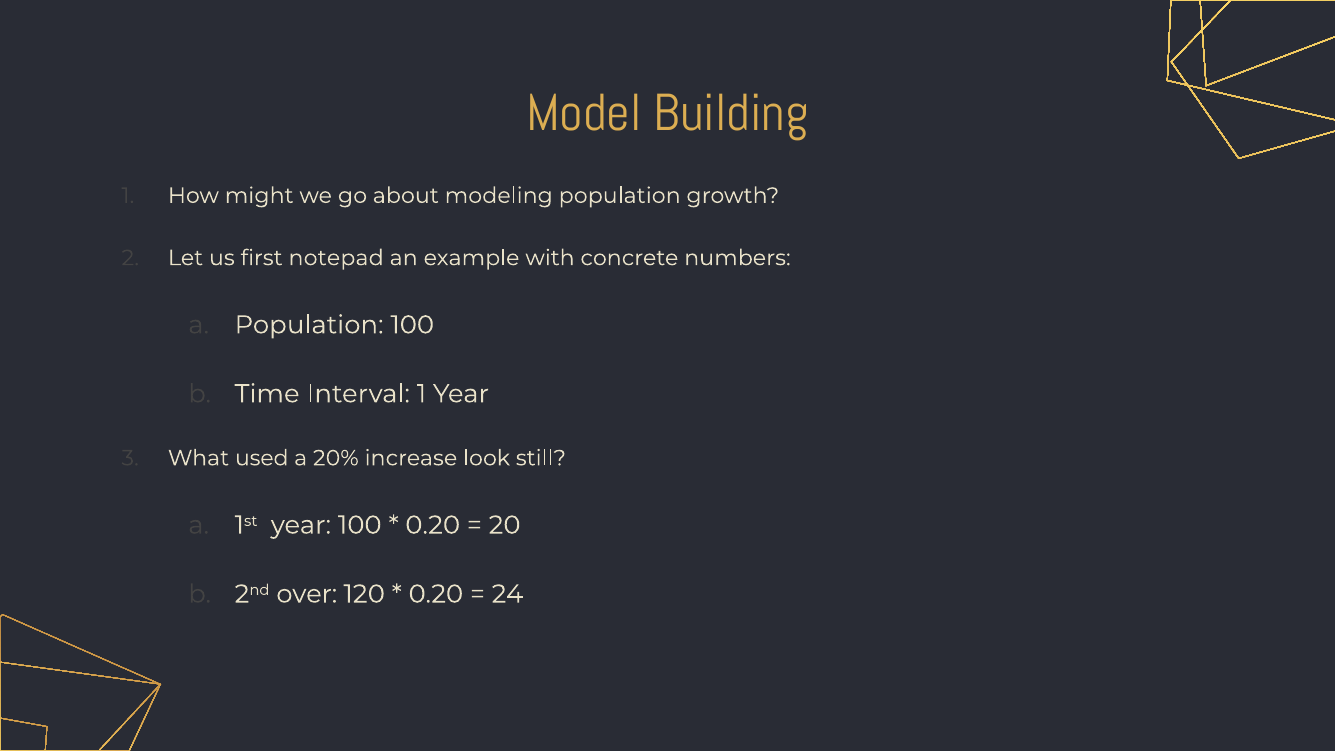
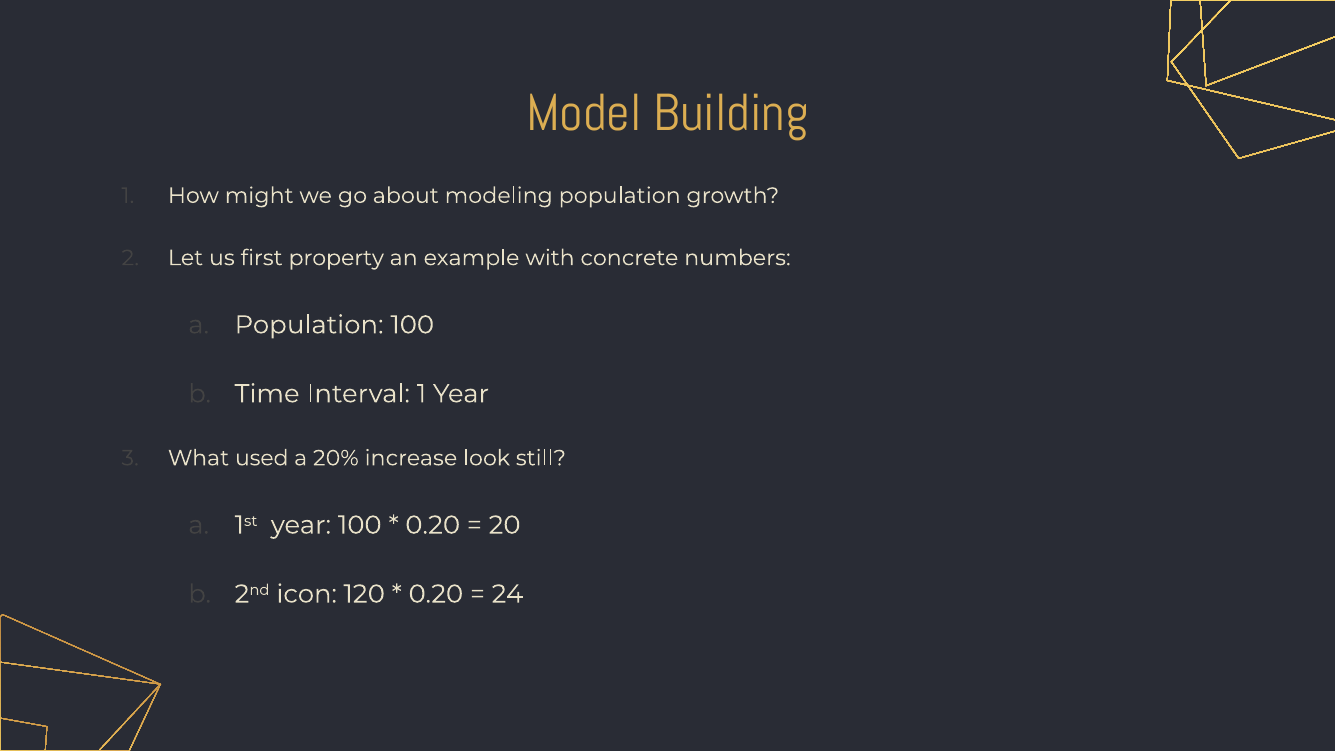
notepad: notepad -> property (336, 258)
over: over -> icon (307, 594)
